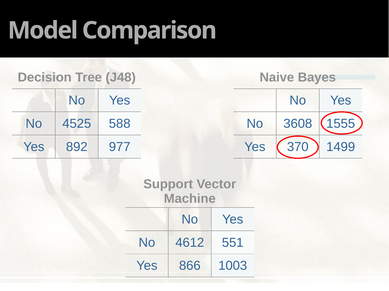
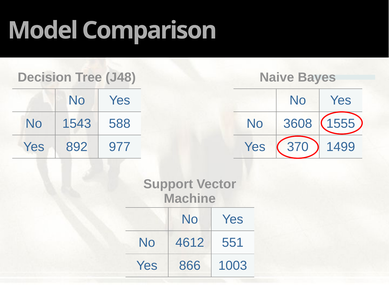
4525: 4525 -> 1543 (77, 124)
